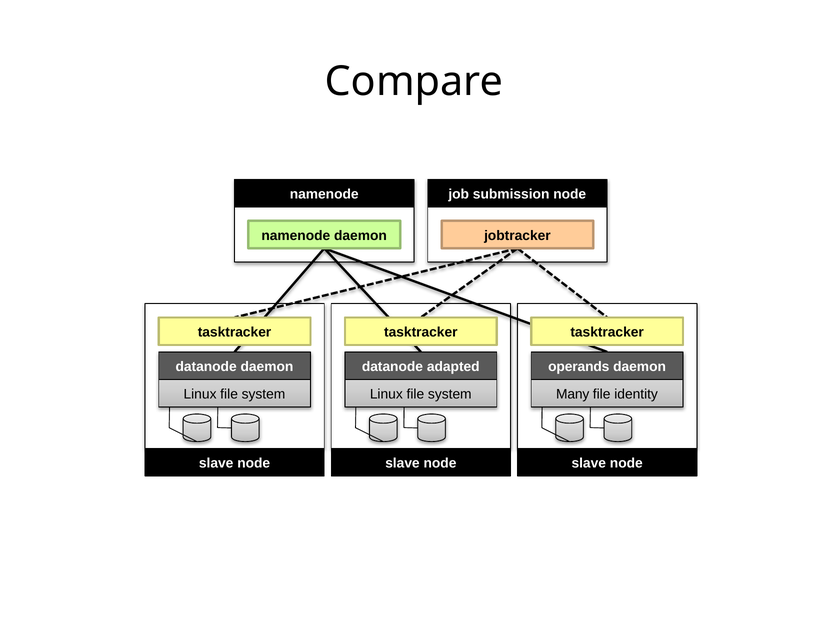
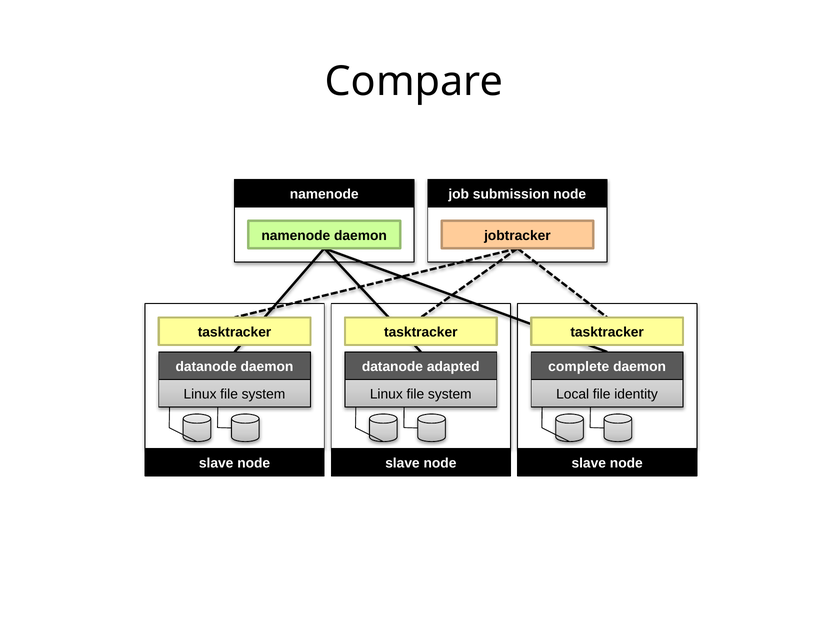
operands: operands -> complete (579, 367)
Many: Many -> Local (573, 394)
